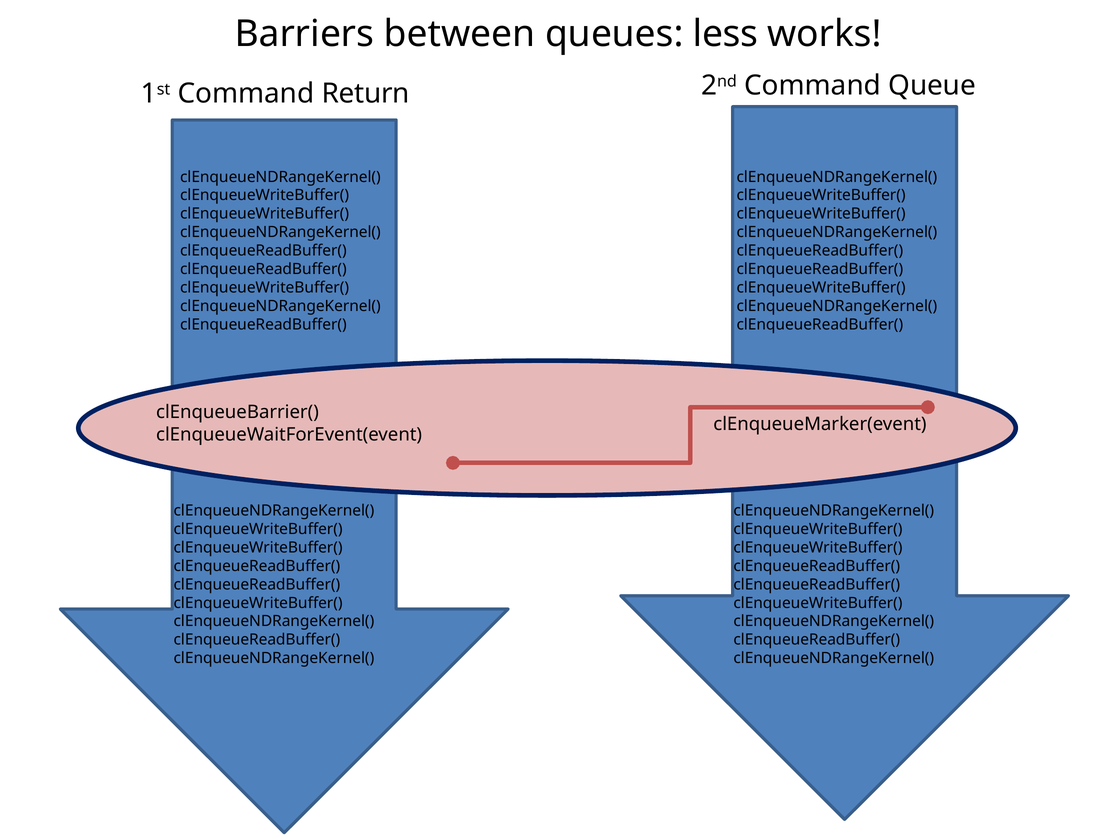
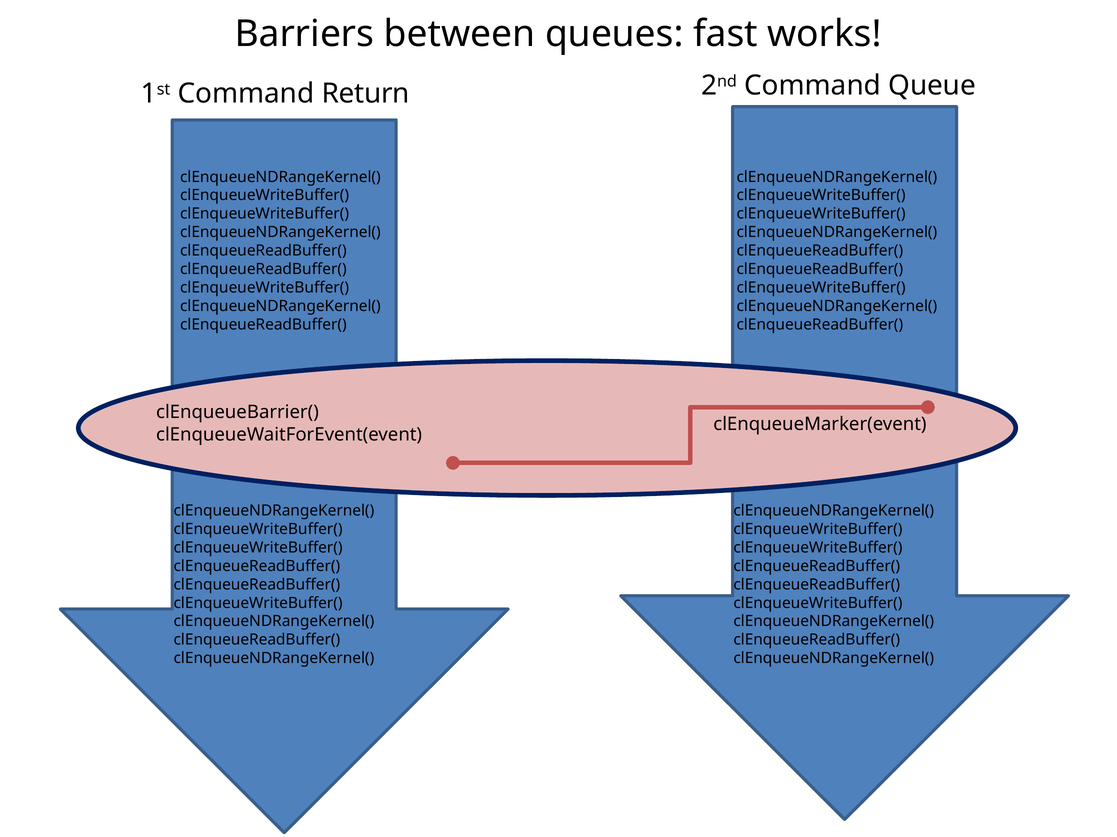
less: less -> fast (725, 34)
